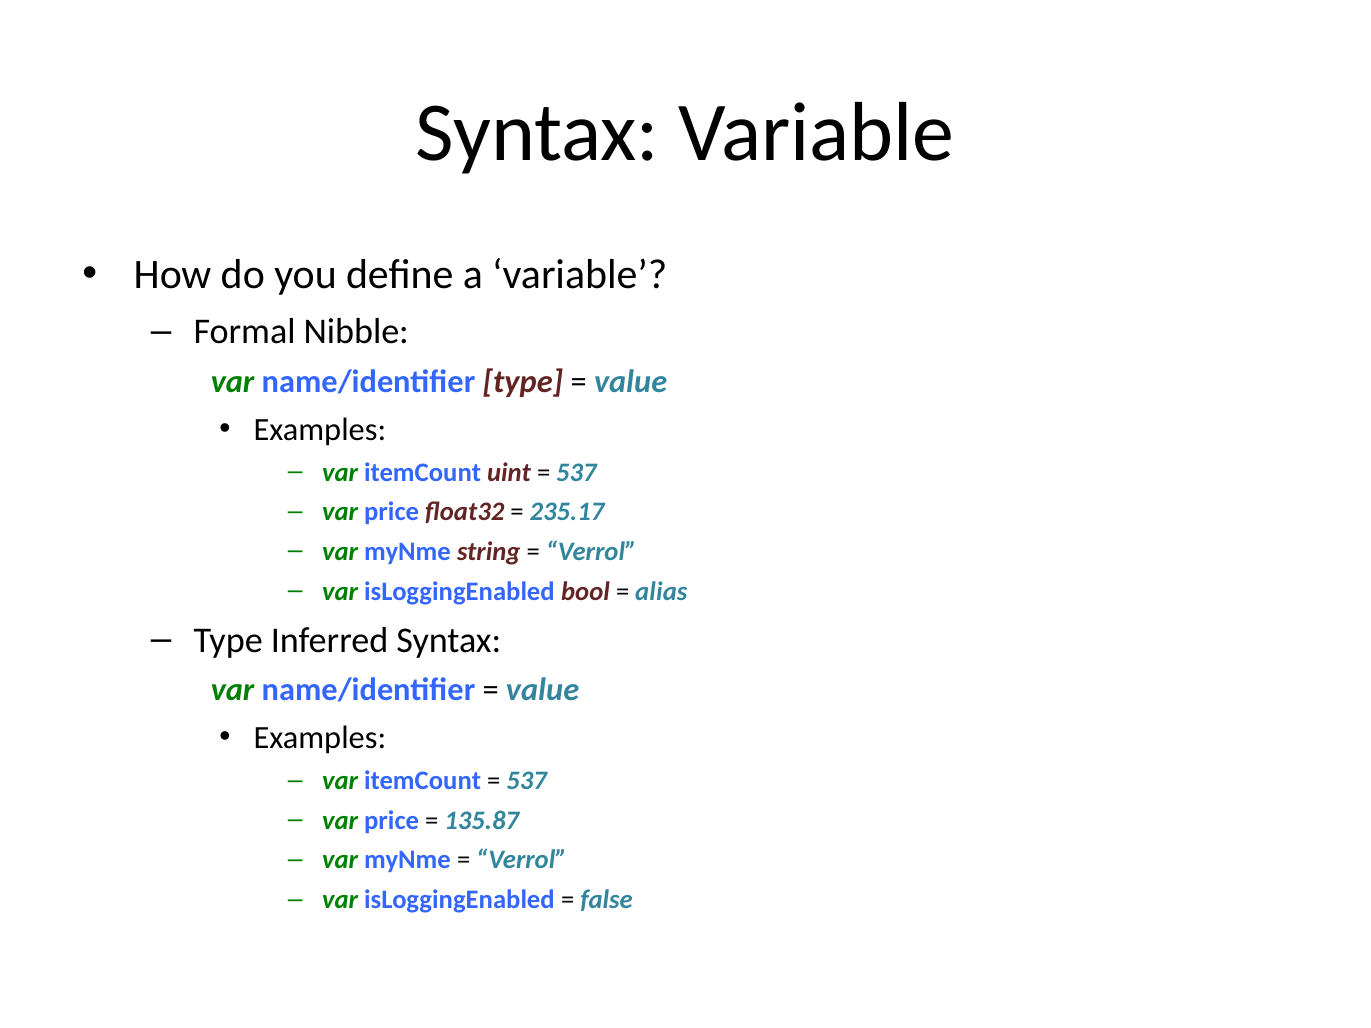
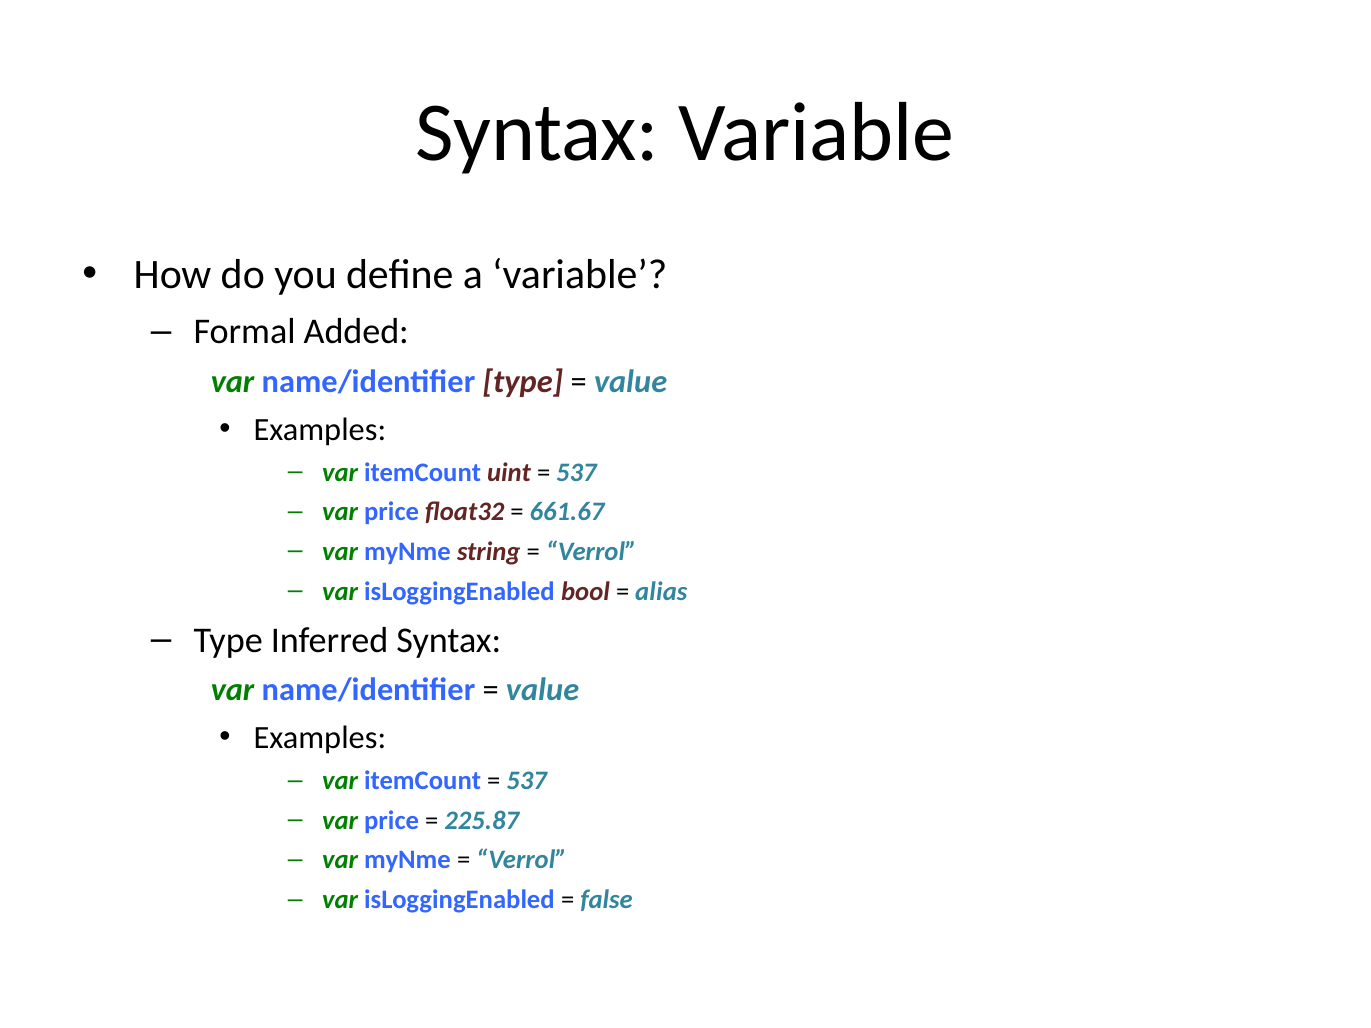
Nibble: Nibble -> Added (356, 332)
235.17: 235.17 -> 661.67 (567, 512)
135.87: 135.87 -> 225.87 (482, 821)
